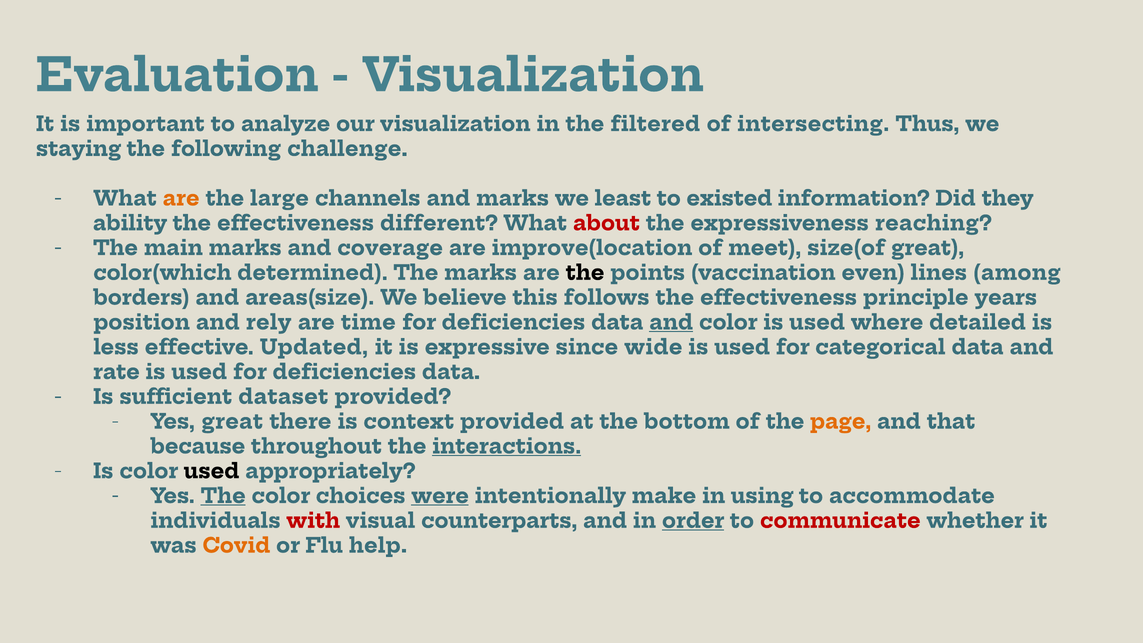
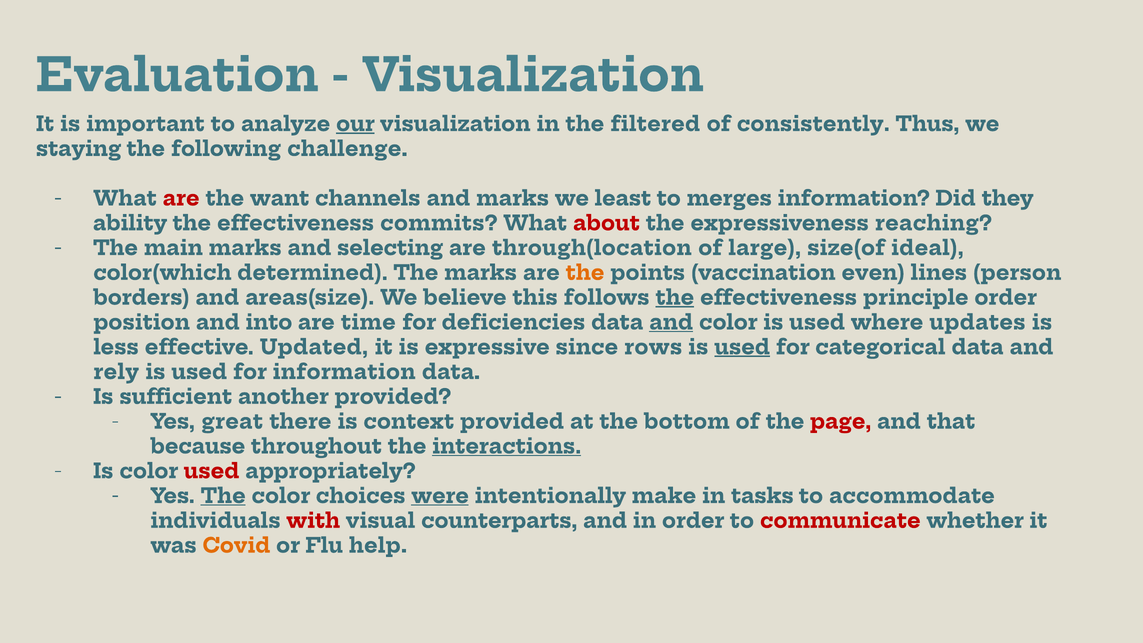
our underline: none -> present (355, 124)
intersecting: intersecting -> consistently (813, 124)
are colour: orange -> red (181, 199)
large: large -> want (280, 199)
existed: existed -> merges (729, 199)
different: different -> commits (439, 223)
coverage: coverage -> selecting (390, 248)
improve(location: improve(location -> through(location (592, 248)
meet: meet -> large (765, 248)
size(of great: great -> ideal (927, 248)
the colour: black -> orange (585, 273)
among: among -> person (1017, 273)
the underline: none -> present (675, 298)
principle years: years -> order (1006, 298)
rely: rely -> into (269, 323)
detailed: detailed -> updates (977, 323)
wide: wide -> rows (653, 347)
used underline: none -> present (742, 347)
rate: rate -> rely (116, 372)
used for deficiencies: deficiencies -> information (344, 372)
dataset: dataset -> another (283, 397)
page colour: orange -> red (841, 422)
used colour: black -> red (212, 471)
using: using -> tasks (762, 496)
order underline: present -> none (693, 521)
